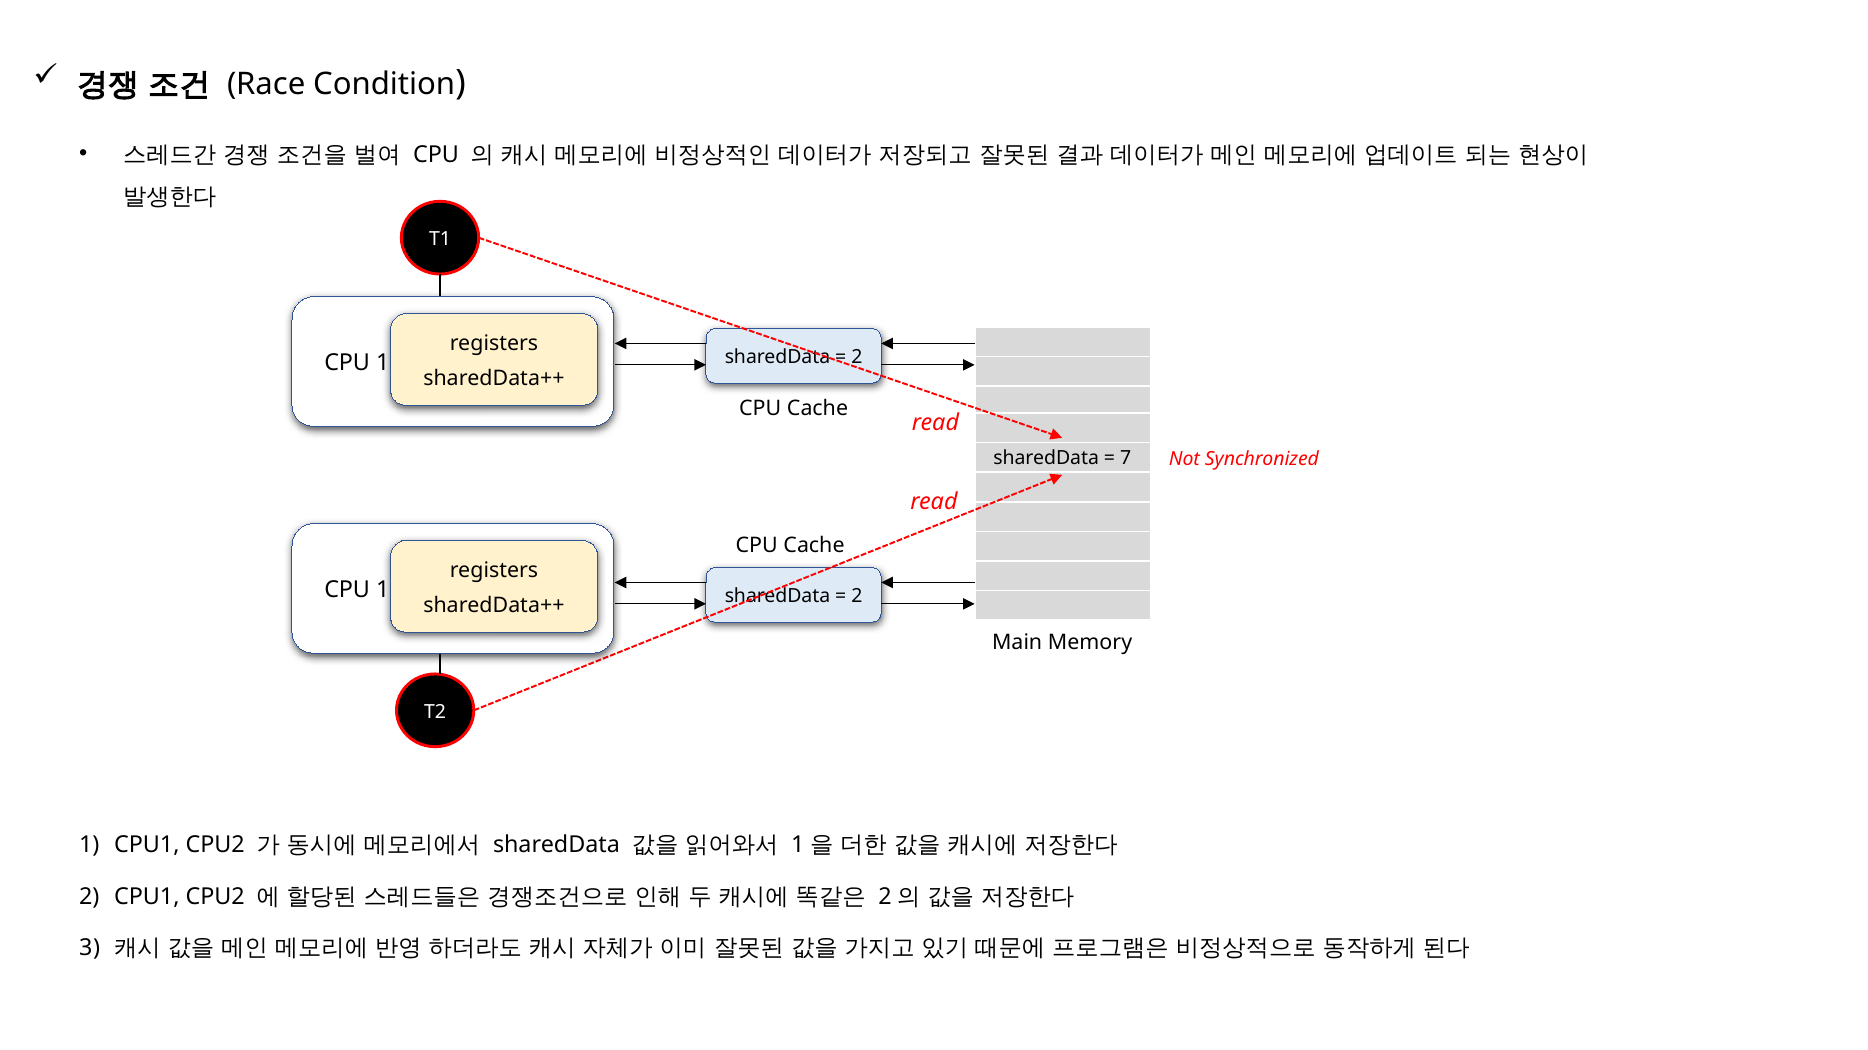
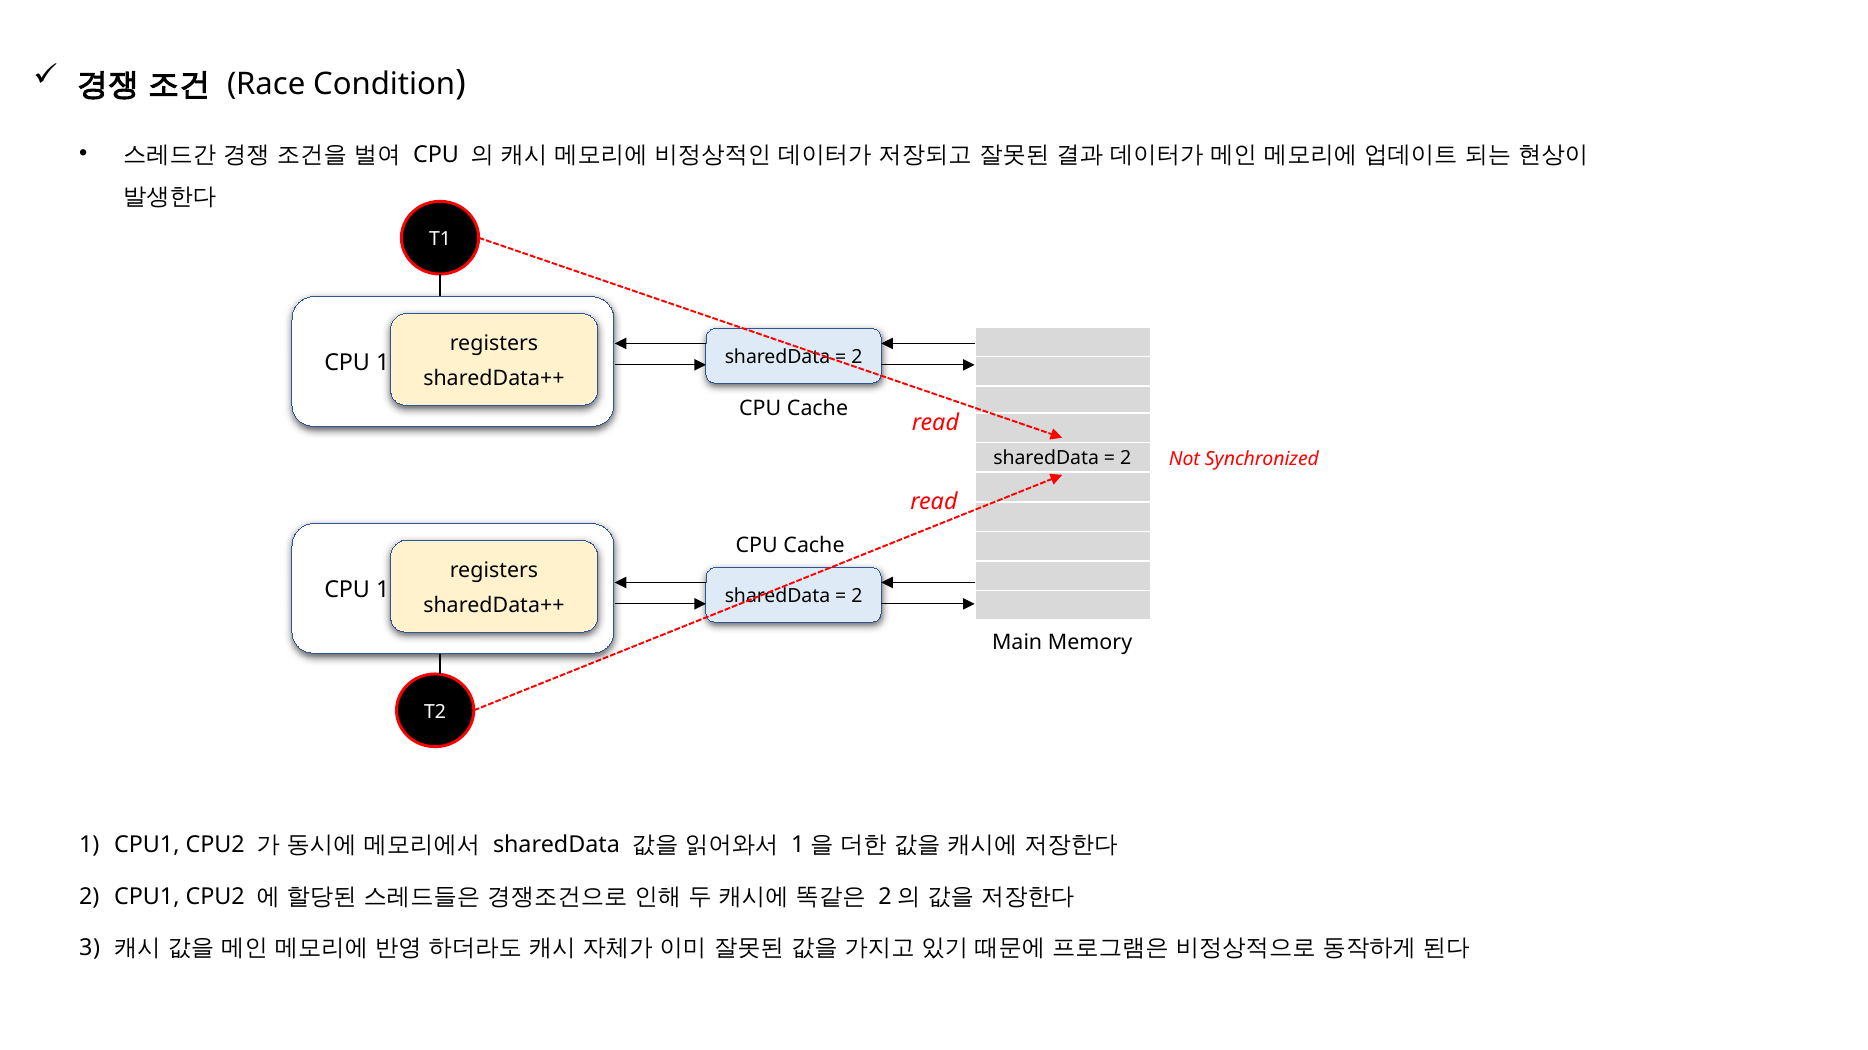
7: 7 -> 2 (1126, 458)
